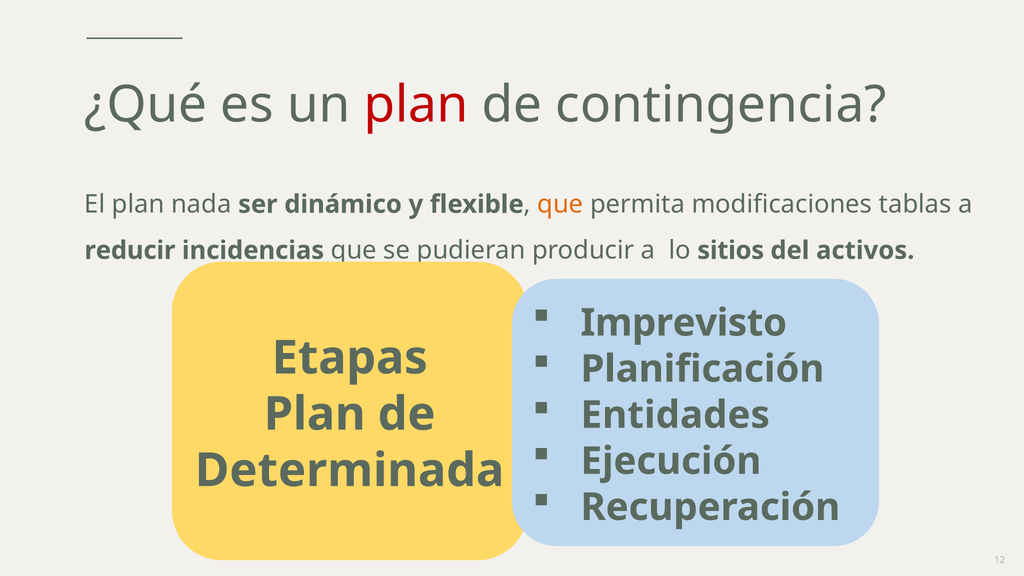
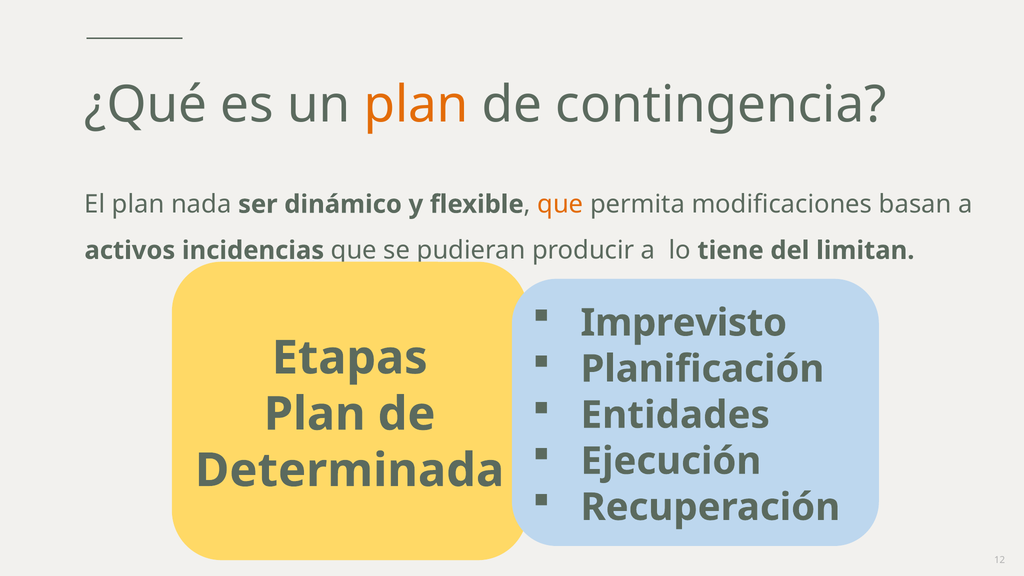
plan colour: red -> orange (416, 105)
tablas: tablas -> basan (915, 204)
reducir: reducir -> activos (130, 250)
sitios: sitios -> tiene (731, 250)
activos: activos -> limitan (865, 250)
